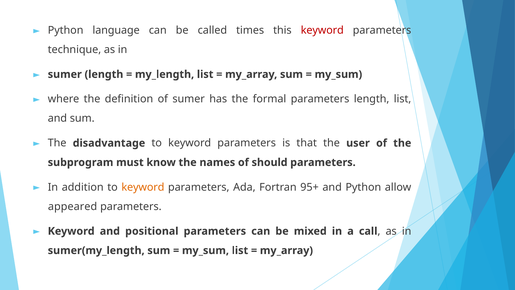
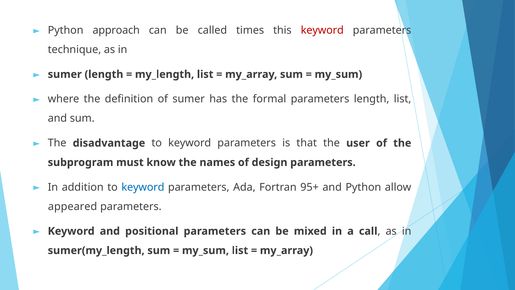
language: language -> approach (116, 30)
should: should -> design (270, 162)
keyword colour: orange -> blue (143, 187)
